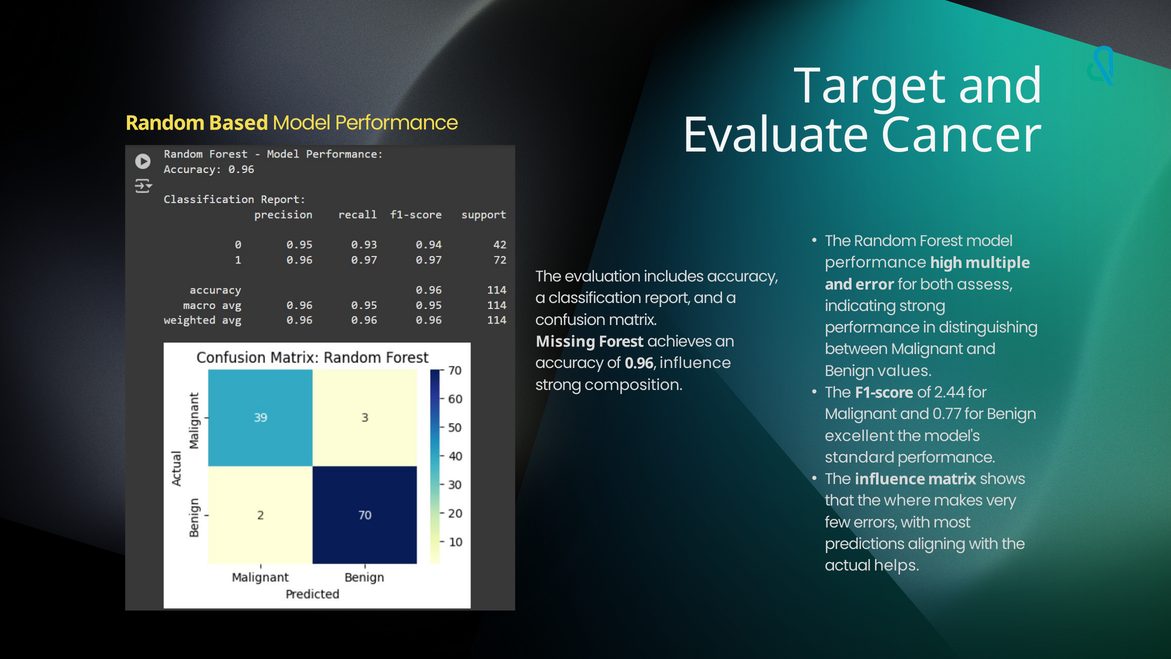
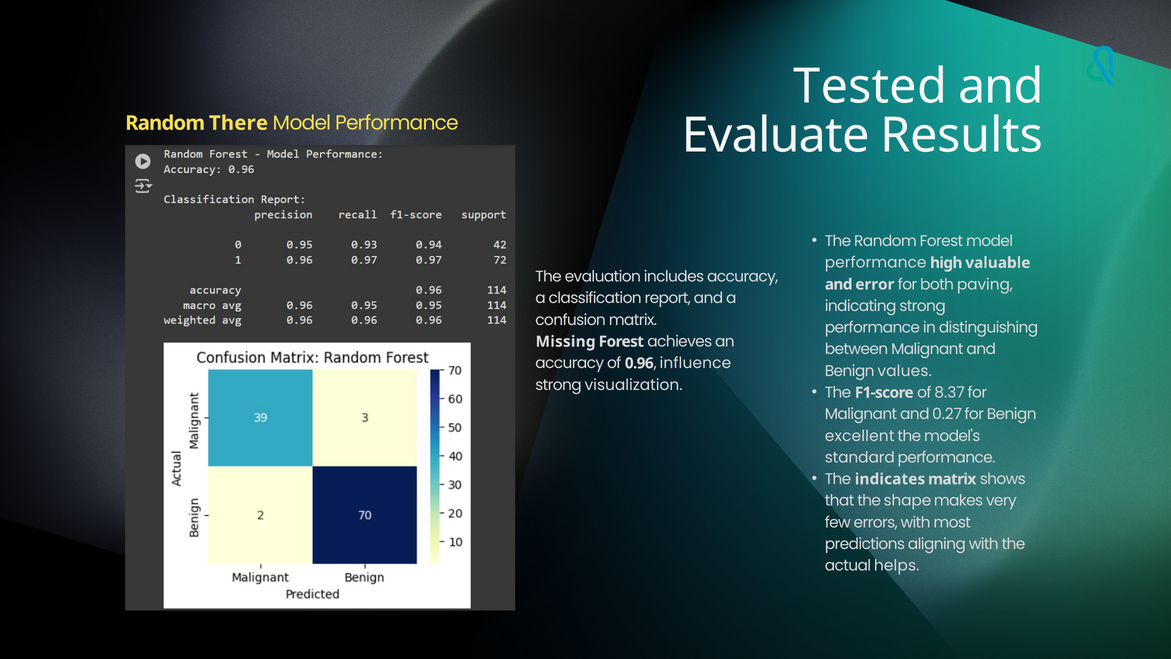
Target: Target -> Tested (870, 87)
Based: Based -> There (238, 123)
Cancer: Cancer -> Results (962, 135)
multiple: multiple -> valuable (998, 263)
assess: assess -> paving (985, 284)
composition: composition -> visualization (634, 385)
2.44: 2.44 -> 8.37 (950, 392)
0.77: 0.77 -> 0.27 (947, 414)
The influence: influence -> indicates (890, 479)
where: where -> shape (907, 501)
